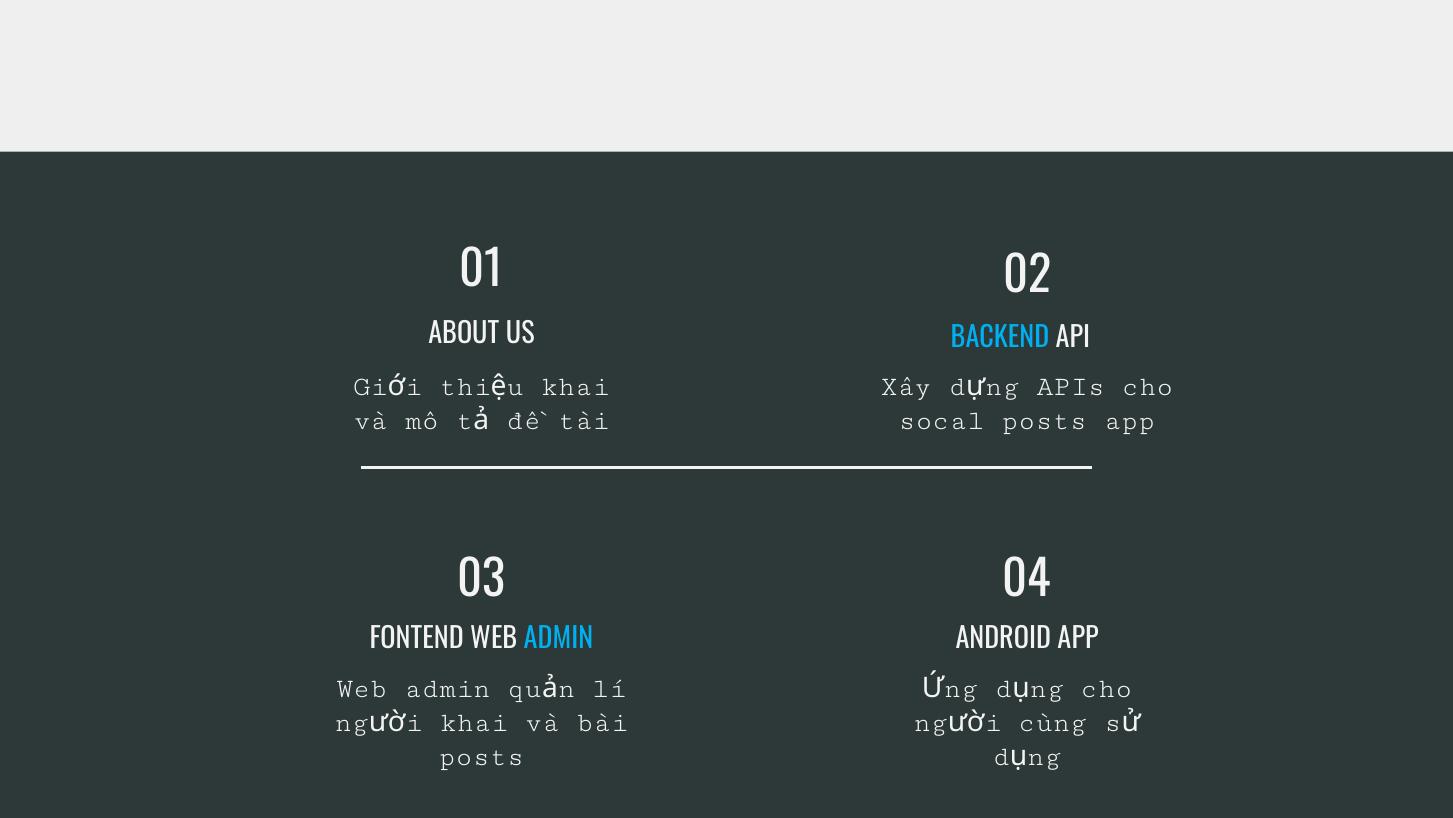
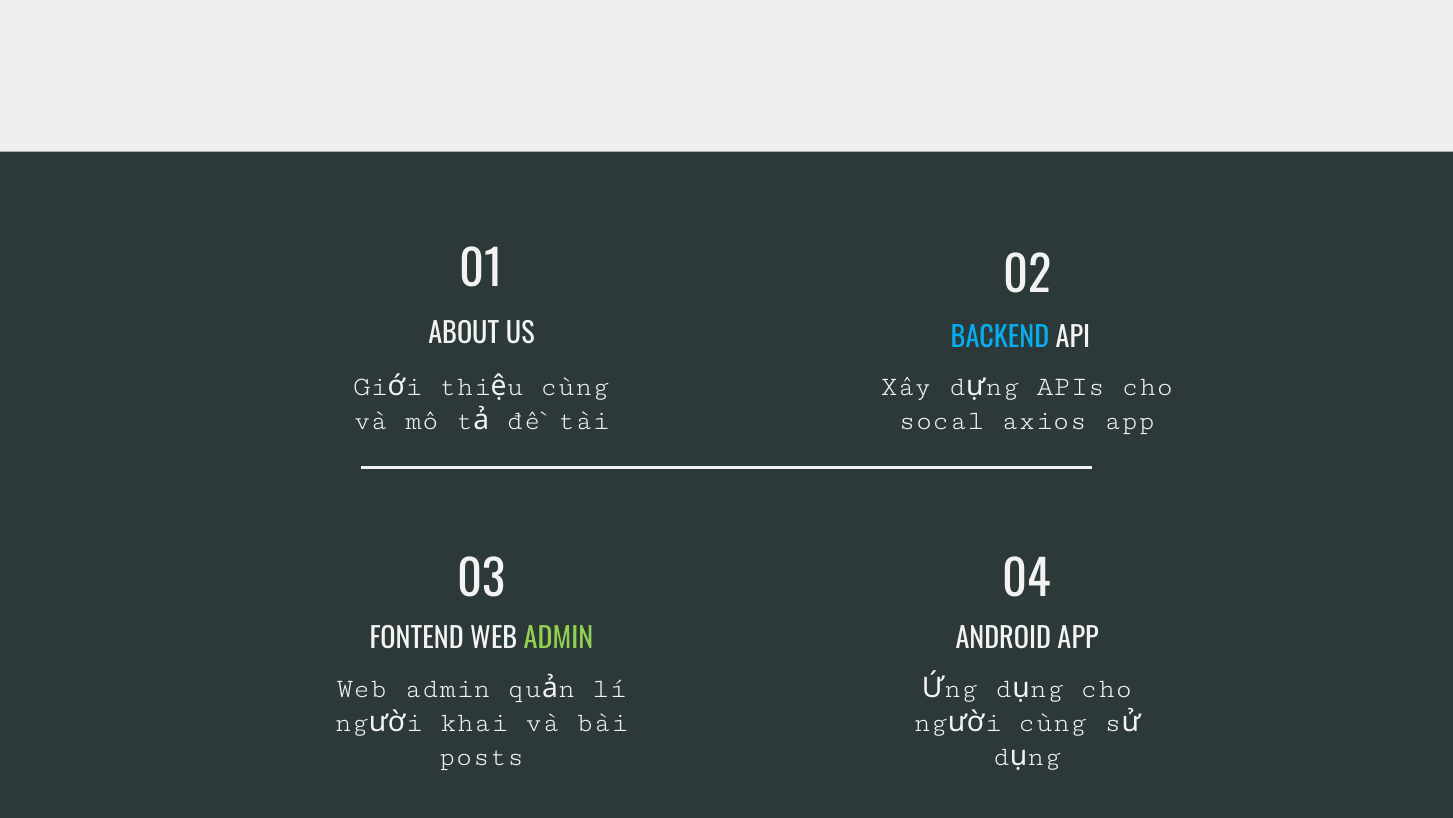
khai: khai -> cùng (575, 386)
socal posts: posts -> axios (1044, 420)
ADMIN colour: light blue -> light green (558, 638)
